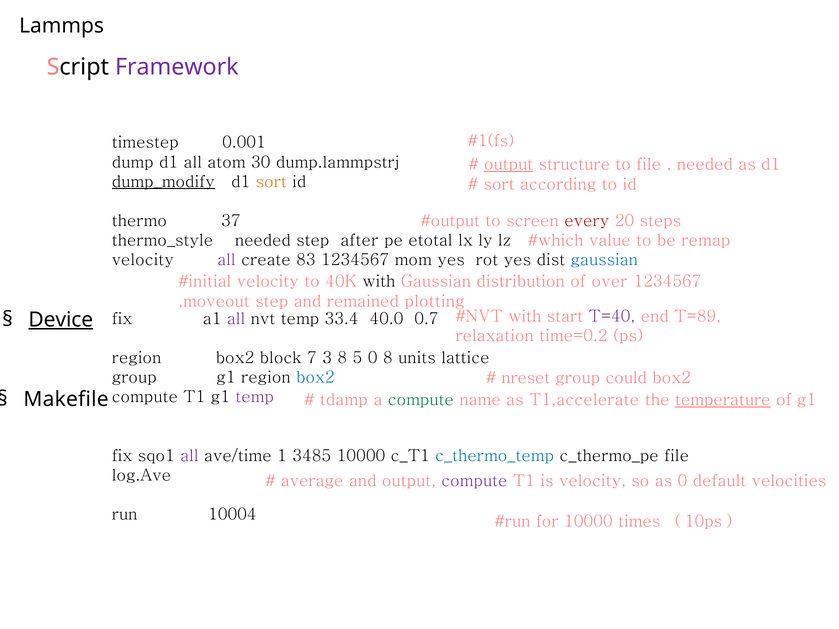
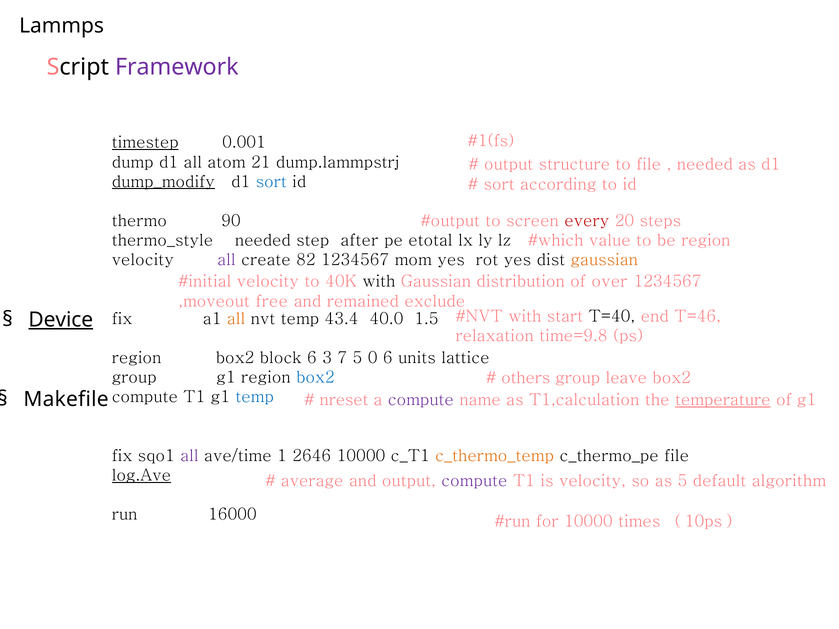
timestep underline: none -> present (145, 143)
30: 30 -> 21 (261, 162)
output underline: present -> none (509, 164)
sort colour: orange -> blue (271, 182)
37: 37 -> 90 (231, 221)
be remap: remap -> region (706, 241)
83: 83 -> 82 (306, 260)
gaussian colour: blue -> orange (604, 260)
,moveout step: step -> free (272, 301)
plotting: plotting -> exclude (435, 301)
T=40 colour: purple -> black (612, 317)
T=89: T=89 -> T=46 (698, 317)
all colour: purple -> orange (236, 319)
33.4: 33.4 -> 43.4 (342, 319)
0.7: 0.7 -> 1.5 (426, 319)
time=0.2: time=0.2 -> time=9.8 (573, 336)
block 7: 7 -> 6 (312, 358)
3 8: 8 -> 7 (342, 358)
0 8: 8 -> 6 (388, 358)
nreset: nreset -> others (526, 378)
could: could -> leave (626, 378)
temp colour: purple -> blue (255, 397)
tdamp: tdamp -> nreset (344, 400)
compute colour: green -> purple (421, 400)
T1,accelerate: T1,accelerate -> T1,calculation (584, 400)
3485: 3485 -> 2646 (312, 456)
c_thermo_temp colour: blue -> orange (495, 456)
log.Ave underline: none -> present (141, 476)
as 0: 0 -> 5 (682, 481)
velocities: velocities -> algorithm (789, 481)
10004: 10004 -> 16000 (232, 515)
